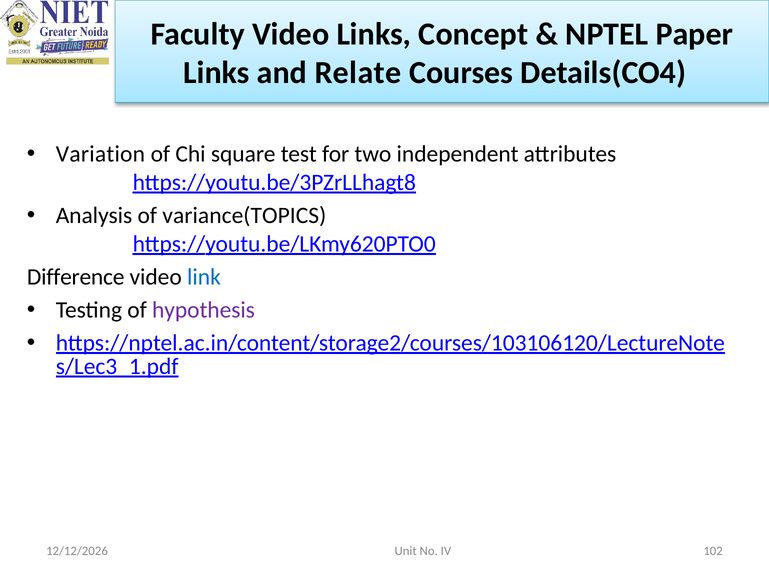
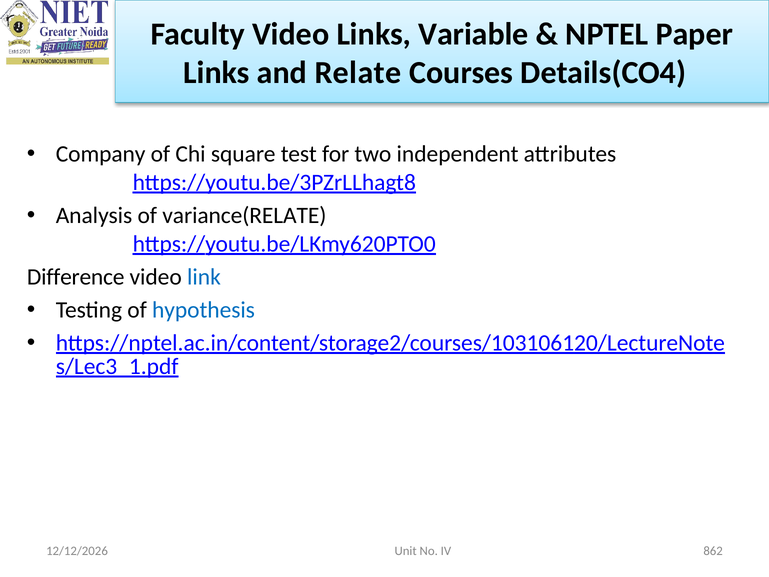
Concept: Concept -> Variable (473, 34)
Variation: Variation -> Company (101, 154)
variance(TOPICS: variance(TOPICS -> variance(RELATE (244, 216)
hypothesis colour: purple -> blue (203, 310)
102: 102 -> 862 (713, 551)
